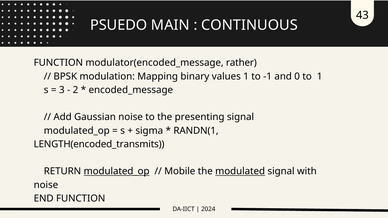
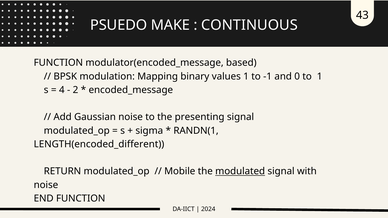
MAIN: MAIN -> MAKE (170, 25)
rather: rather -> based (241, 63)
3: 3 -> 4 (62, 90)
LENGTH(encoded_transmits: LENGTH(encoded_transmits -> LENGTH(encoded_different (99, 144)
modulated_op underline: present -> none (117, 171)
